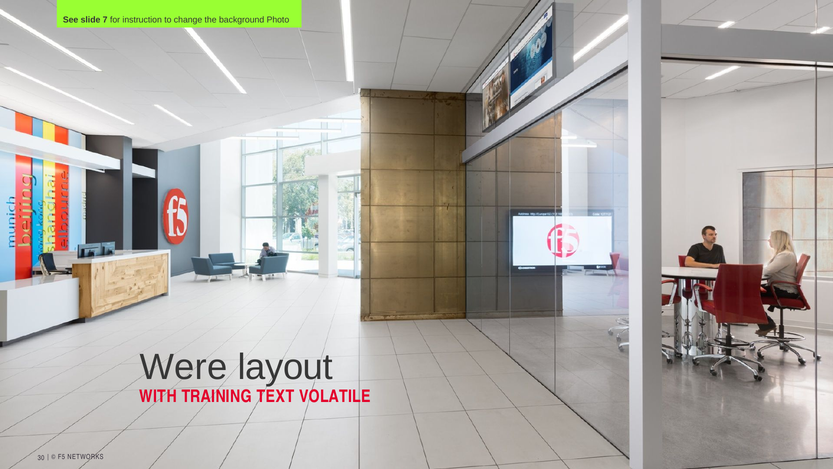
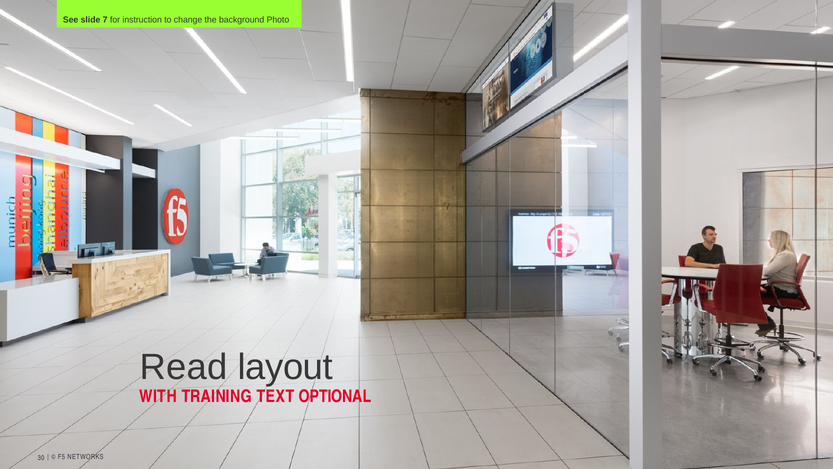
Were: Were -> Read (184, 367)
VOLATILE: VOLATILE -> OPTIONAL (335, 396)
